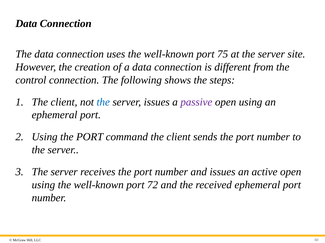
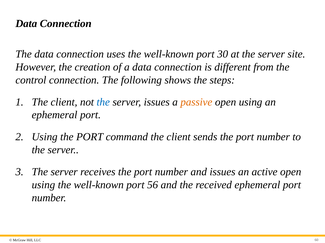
75: 75 -> 30 (223, 54)
passive colour: purple -> orange (196, 102)
72: 72 -> 56 (153, 185)
